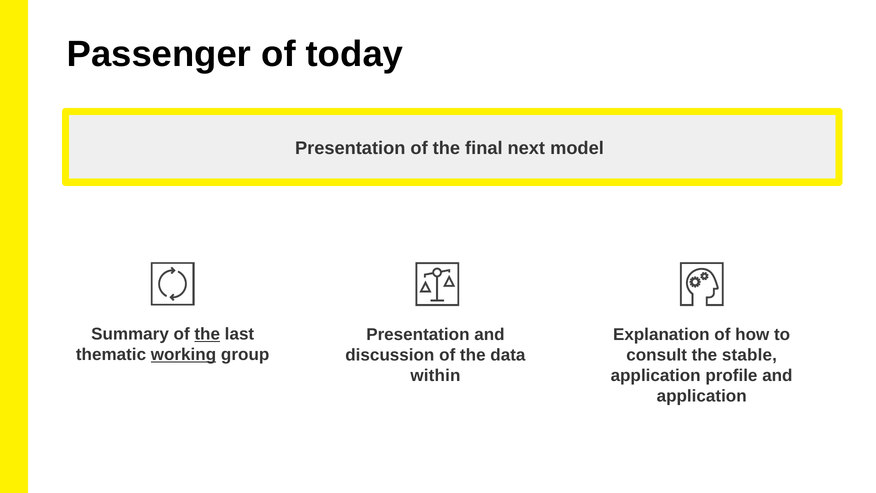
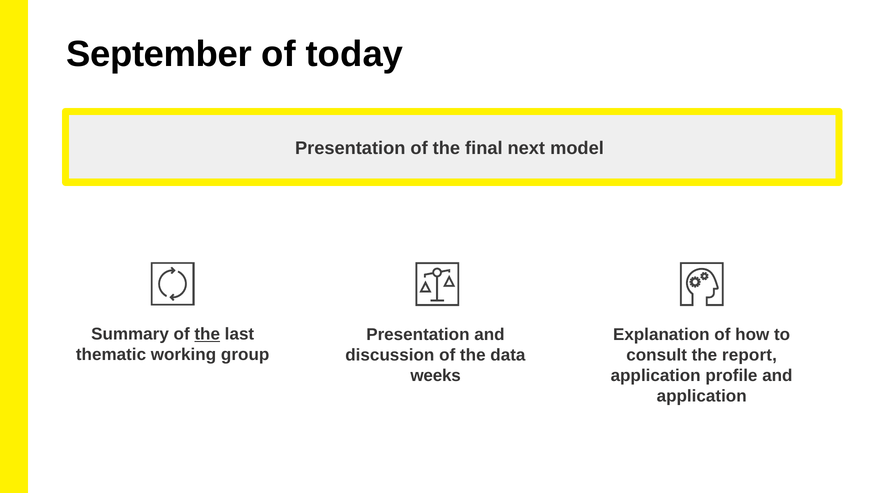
Passenger: Passenger -> September (159, 54)
working underline: present -> none (183, 355)
stable: stable -> report (749, 355)
within: within -> weeks (436, 375)
